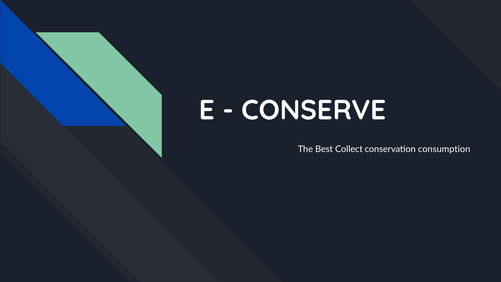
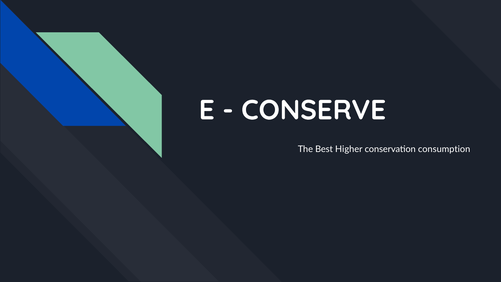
Collect: Collect -> Higher (349, 149)
